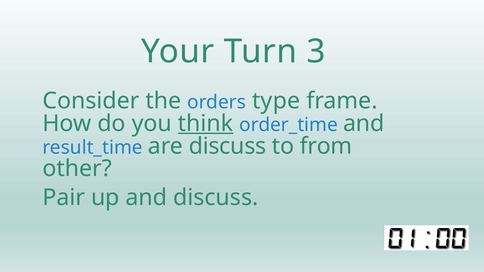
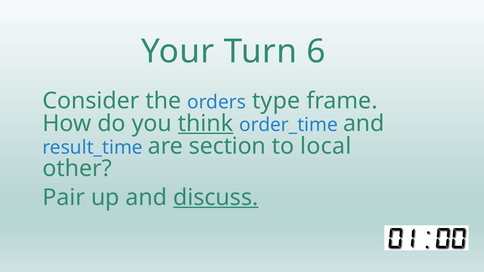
3: 3 -> 6 (316, 52)
are discuss: discuss -> section (227, 146)
from: from -> local (326, 146)
discuss underline: none -> present (216, 198)
